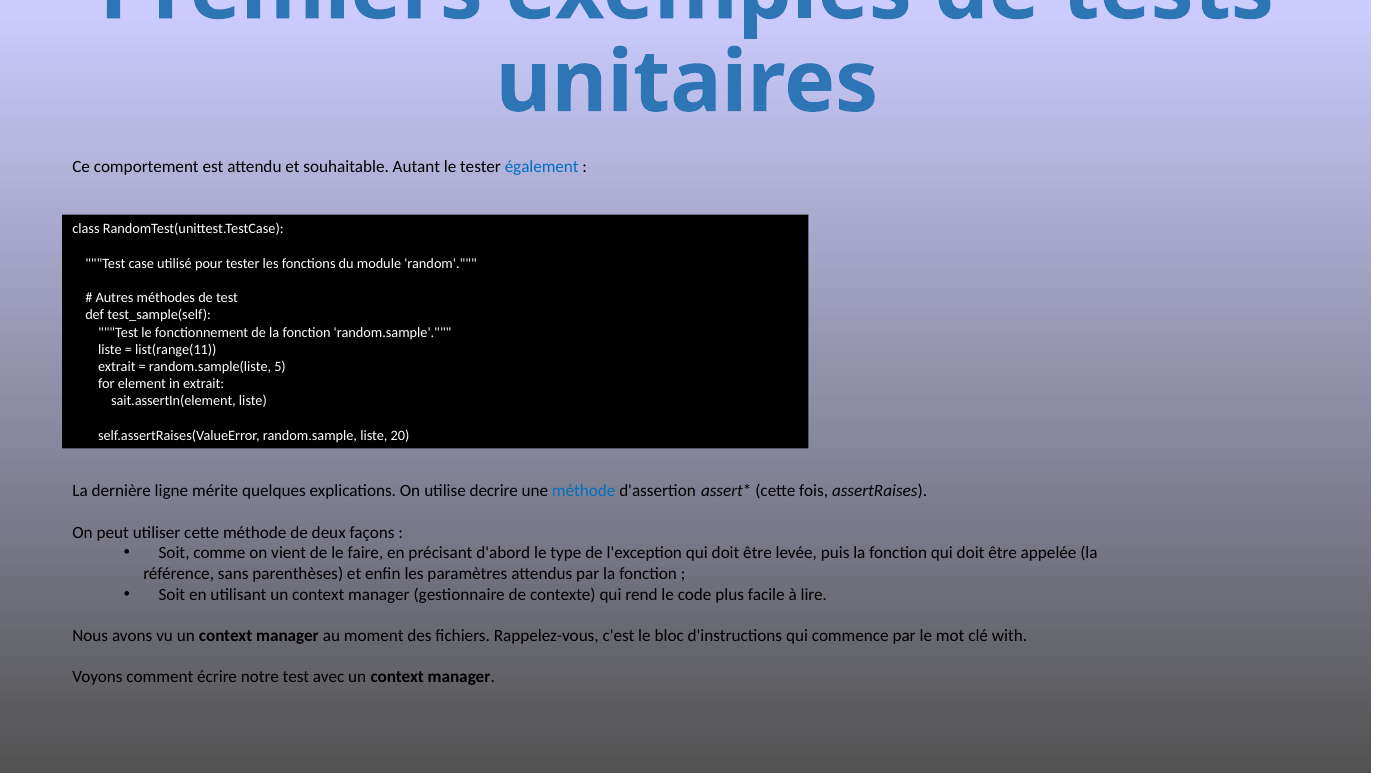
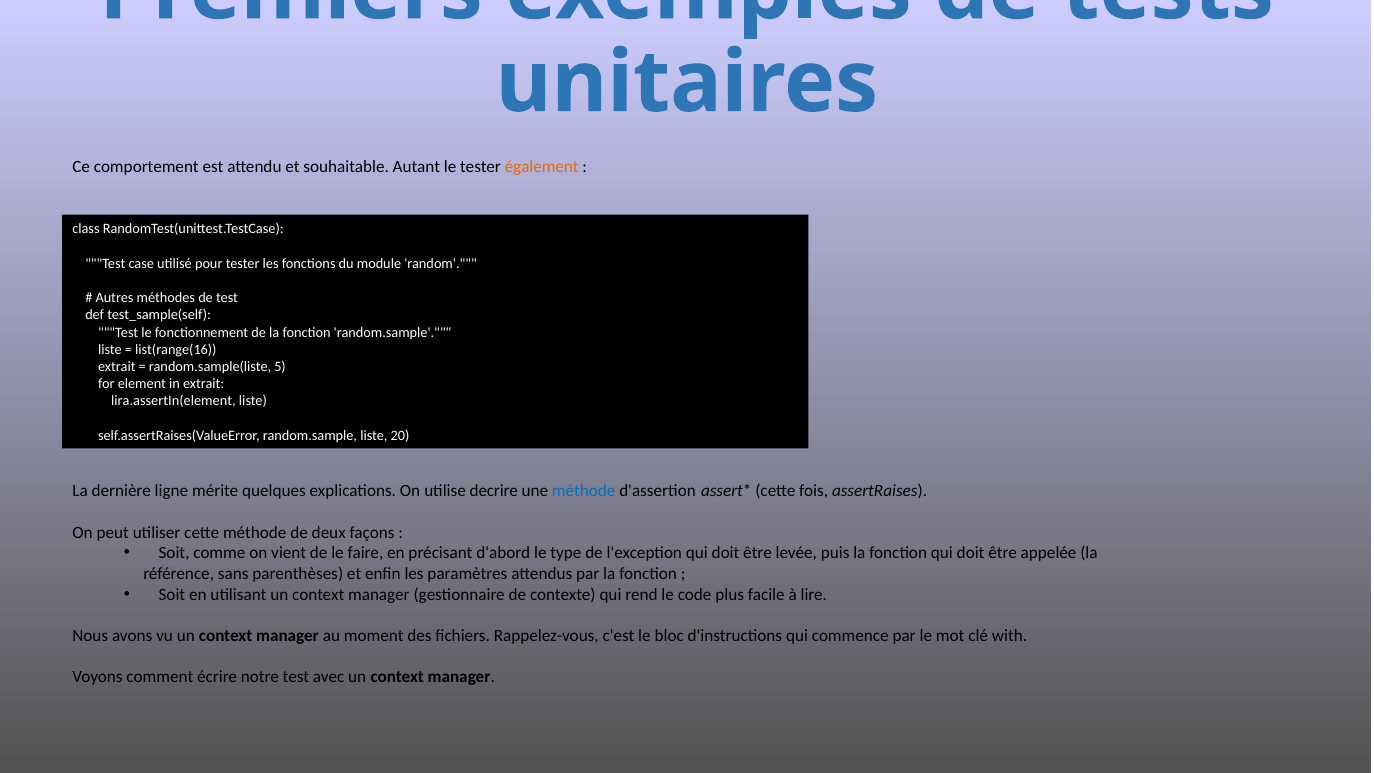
également colour: blue -> orange (542, 166)
list(range(11: list(range(11 -> list(range(16 (176, 350)
sait.assertIn(element: sait.assertIn(element -> lira.assertIn(element (173, 401)
